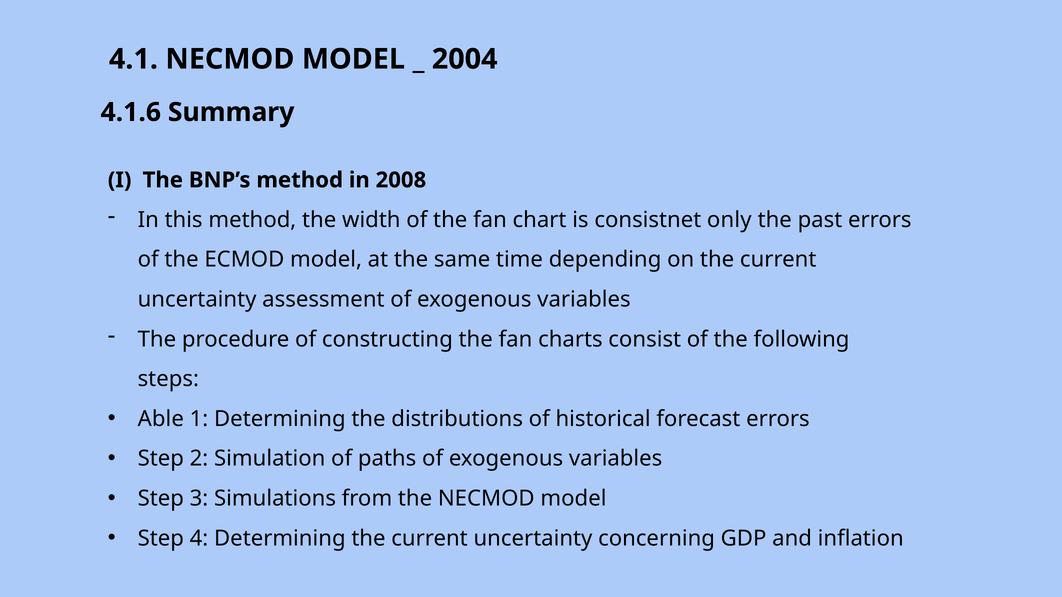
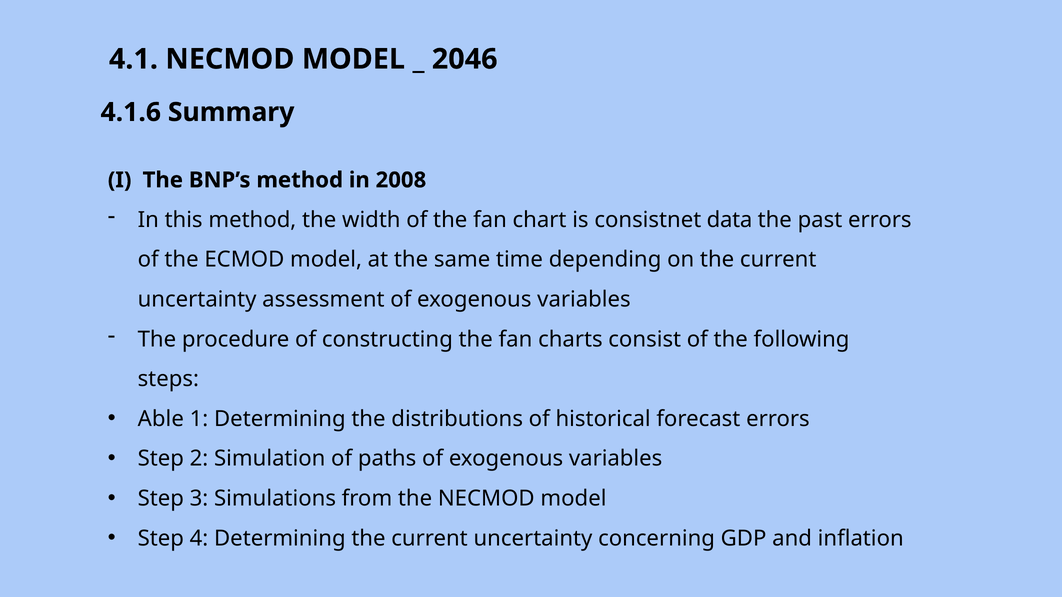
2004: 2004 -> 2046 (465, 59)
only: only -> data (730, 220)
